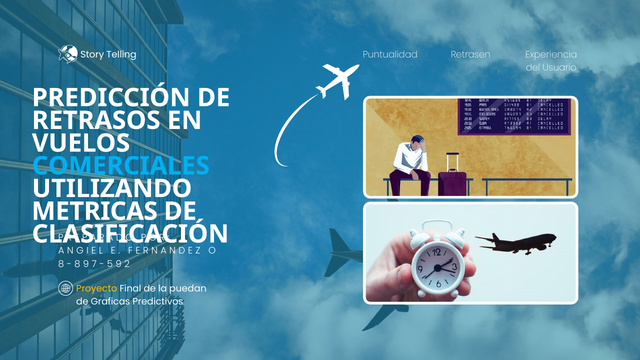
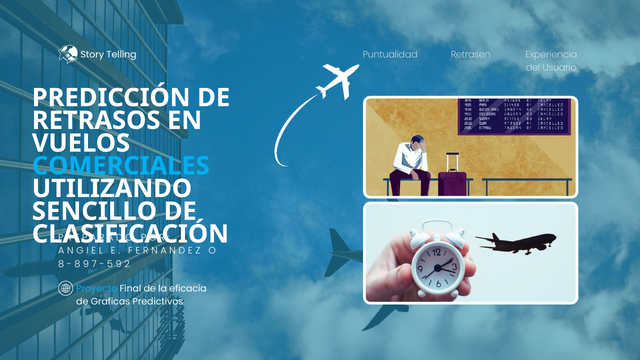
METRICAS: METRICAS -> SENCILLO (94, 211)
Proyecto colour: yellow -> light blue (97, 289)
puedan: puedan -> eficacia (188, 289)
